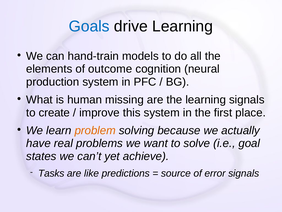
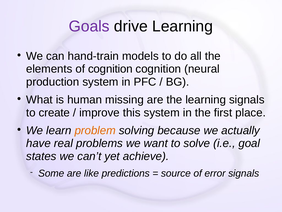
Goals colour: blue -> purple (89, 26)
of outcome: outcome -> cognition (110, 69)
Tasks: Tasks -> Some (51, 173)
